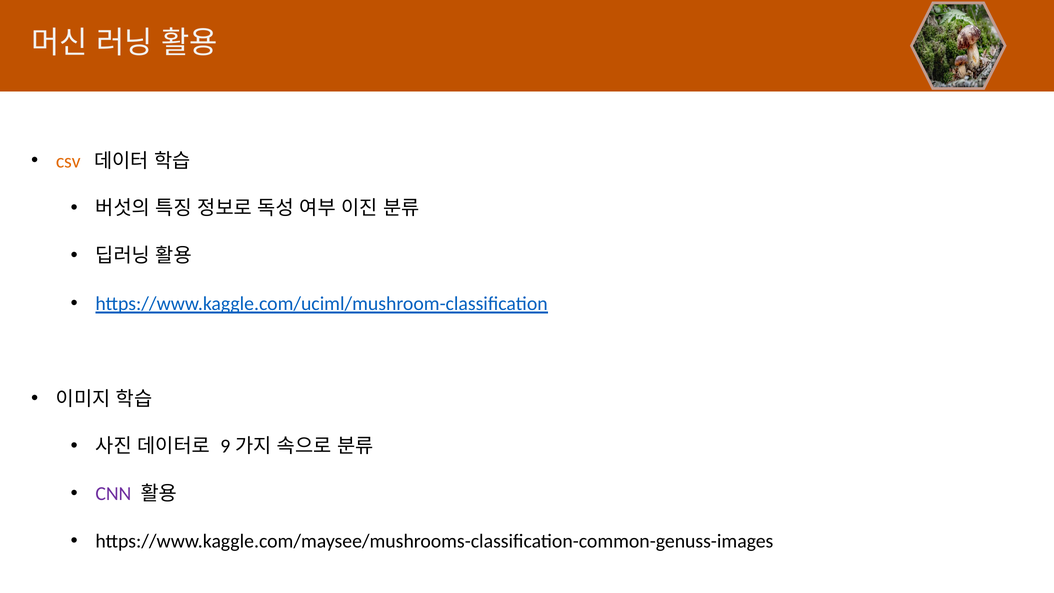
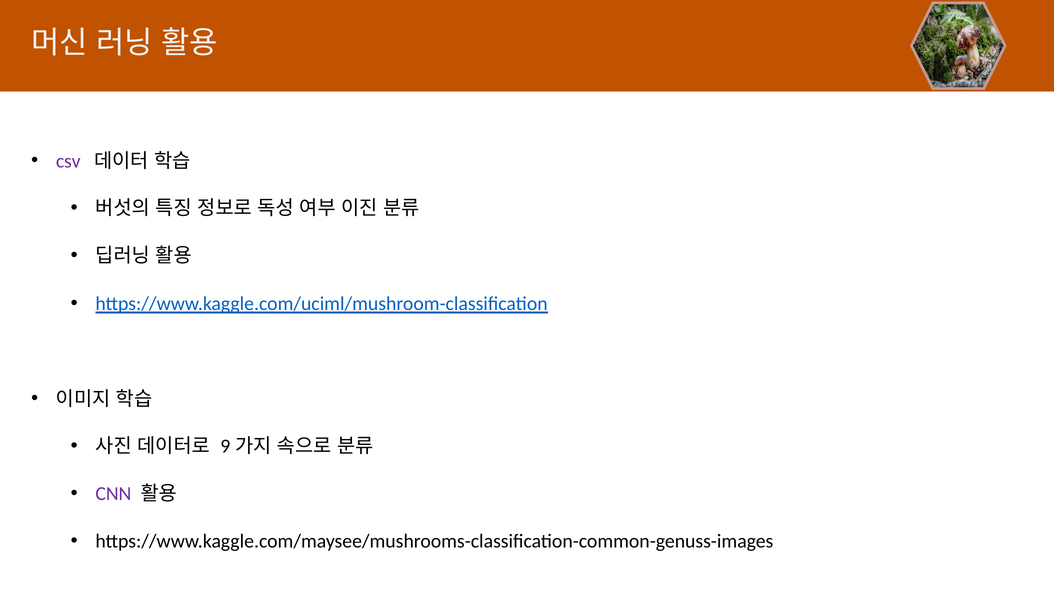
csv colour: orange -> purple (68, 161)
